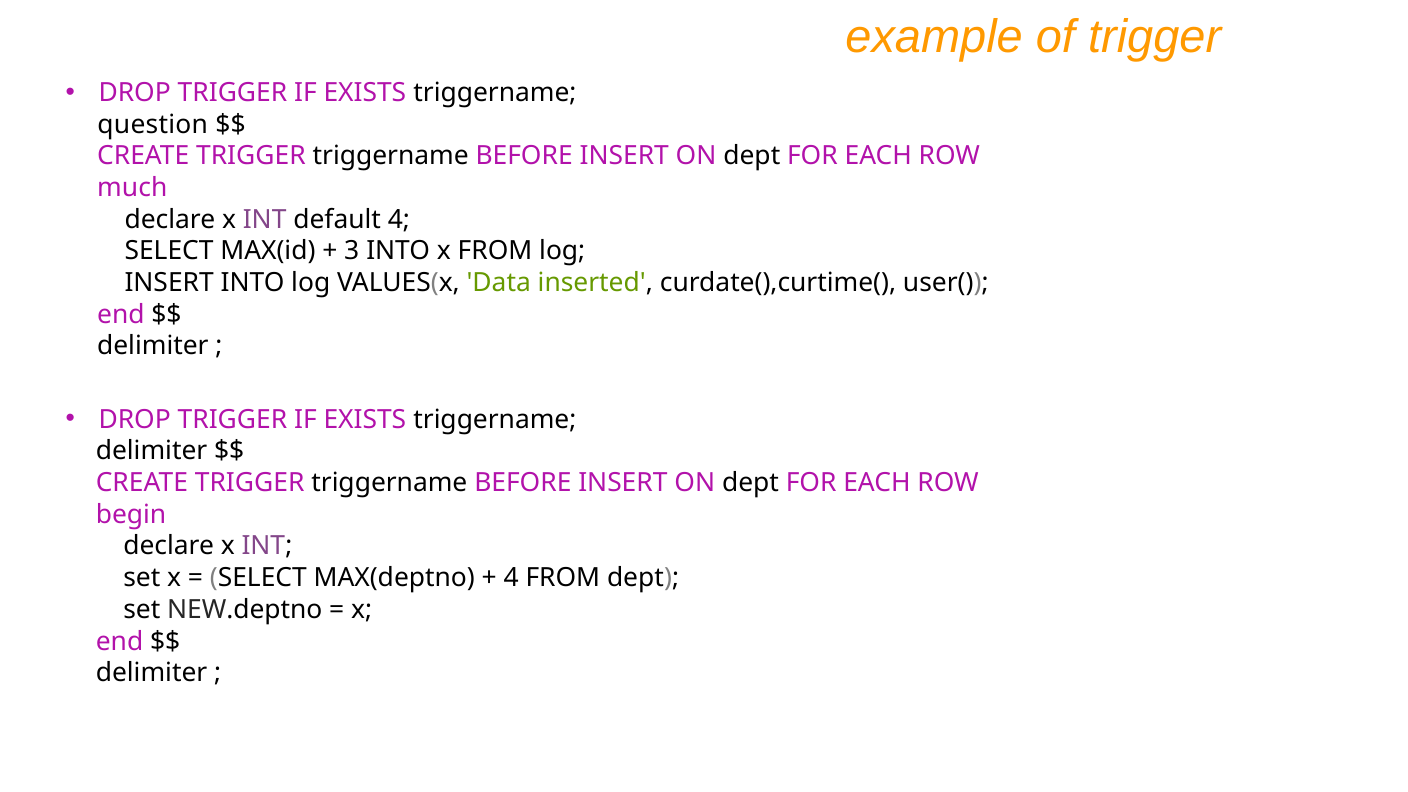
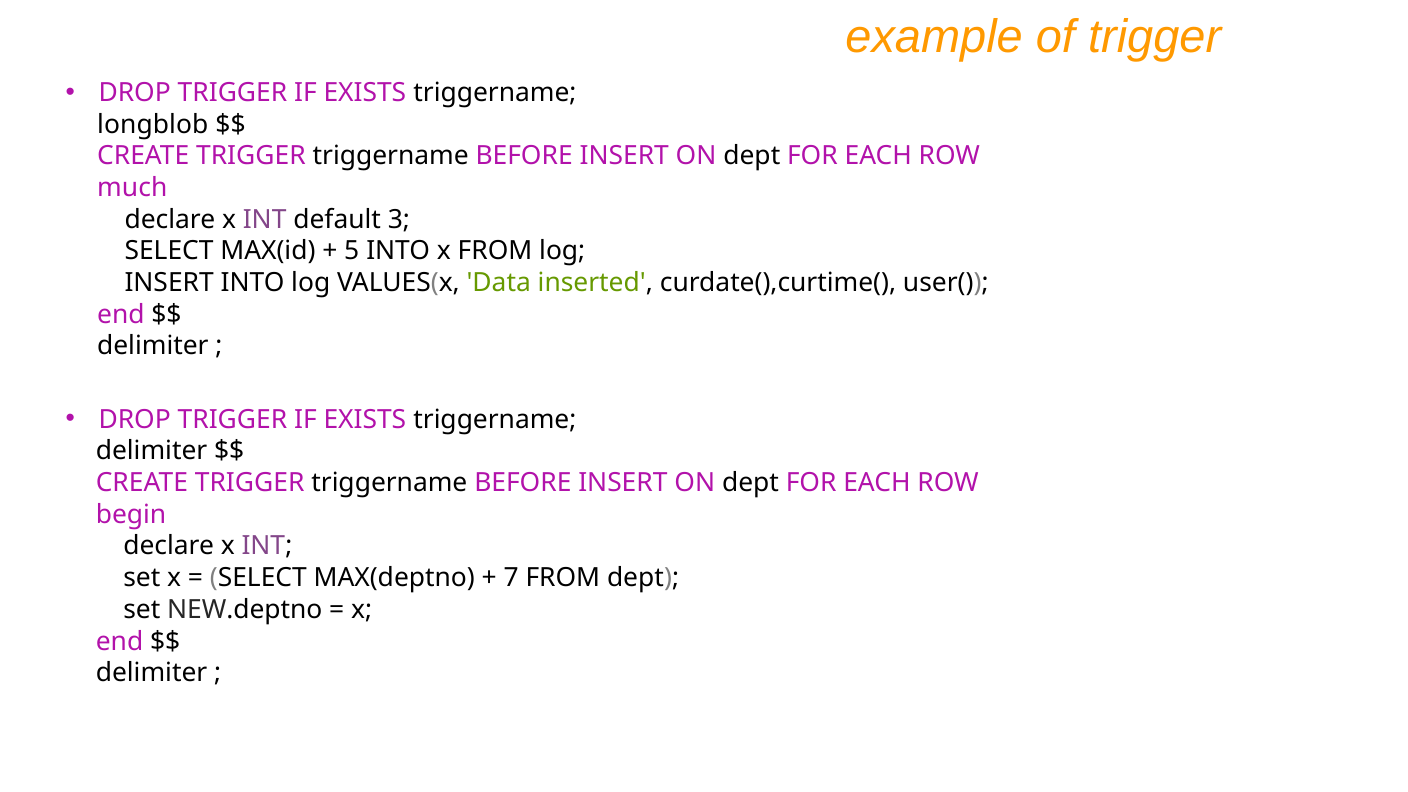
question: question -> longblob (153, 124)
default 4: 4 -> 3 (399, 219)
3: 3 -> 5 (352, 251)
4: 4 -> 7 (511, 578)
